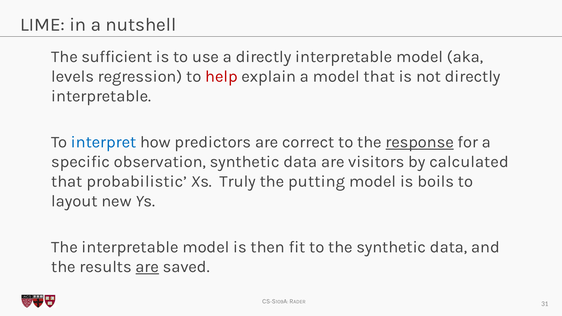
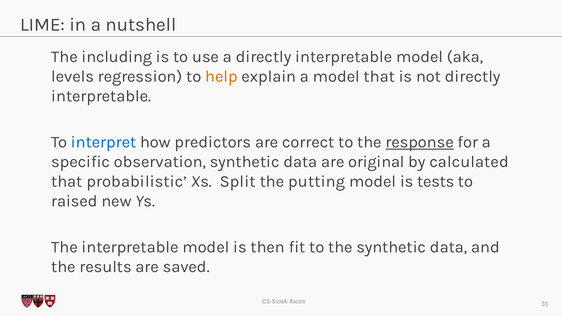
sufficient: sufficient -> including (117, 57)
help colour: red -> orange (221, 77)
visitors: visitors -> original (376, 162)
Truly: Truly -> Split (238, 181)
boils: boils -> tests (436, 181)
layout: layout -> raised (74, 201)
are underline: present -> none (147, 267)
